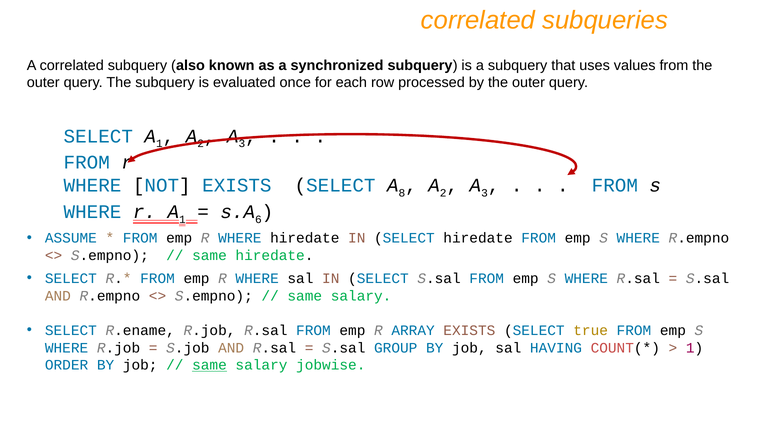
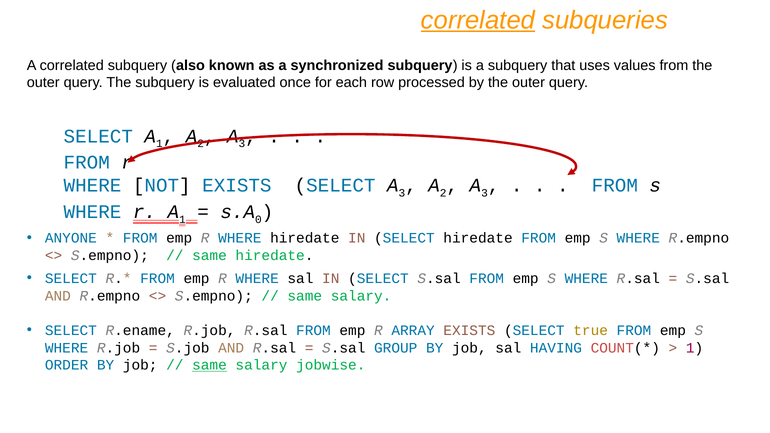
correlated underline: none -> present (478, 20)
SELECT A 8: 8 -> 3 (402, 193)
6: 6 -> 0 (258, 219)
ASSUME: ASSUME -> ANYONE (71, 238)
